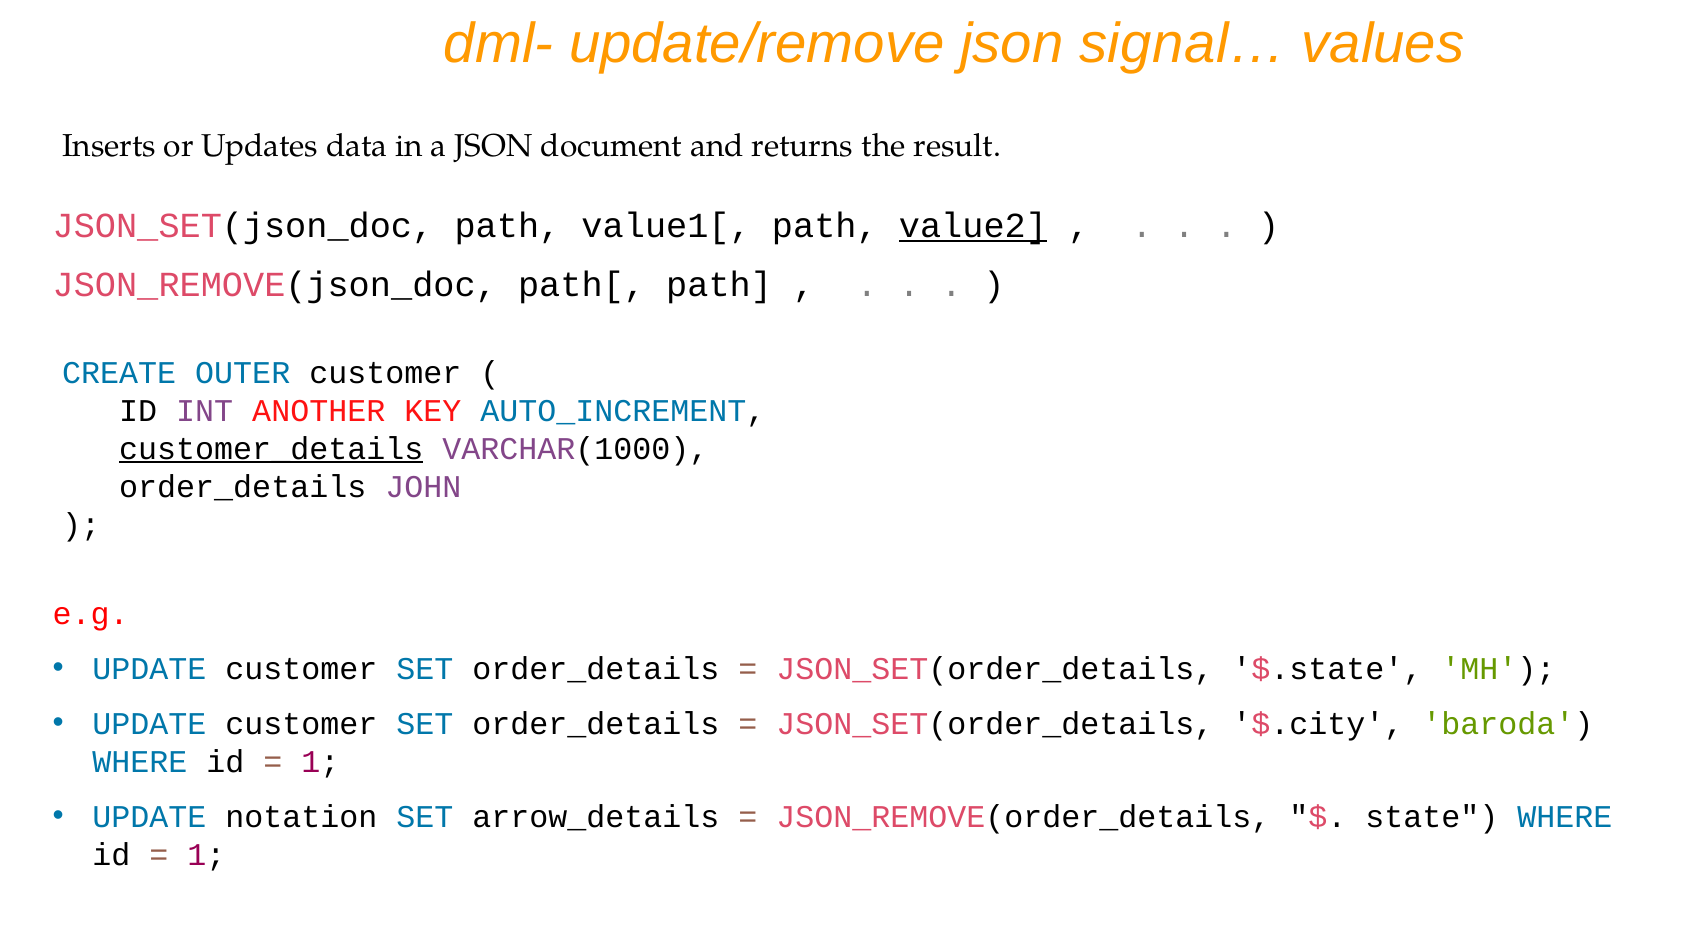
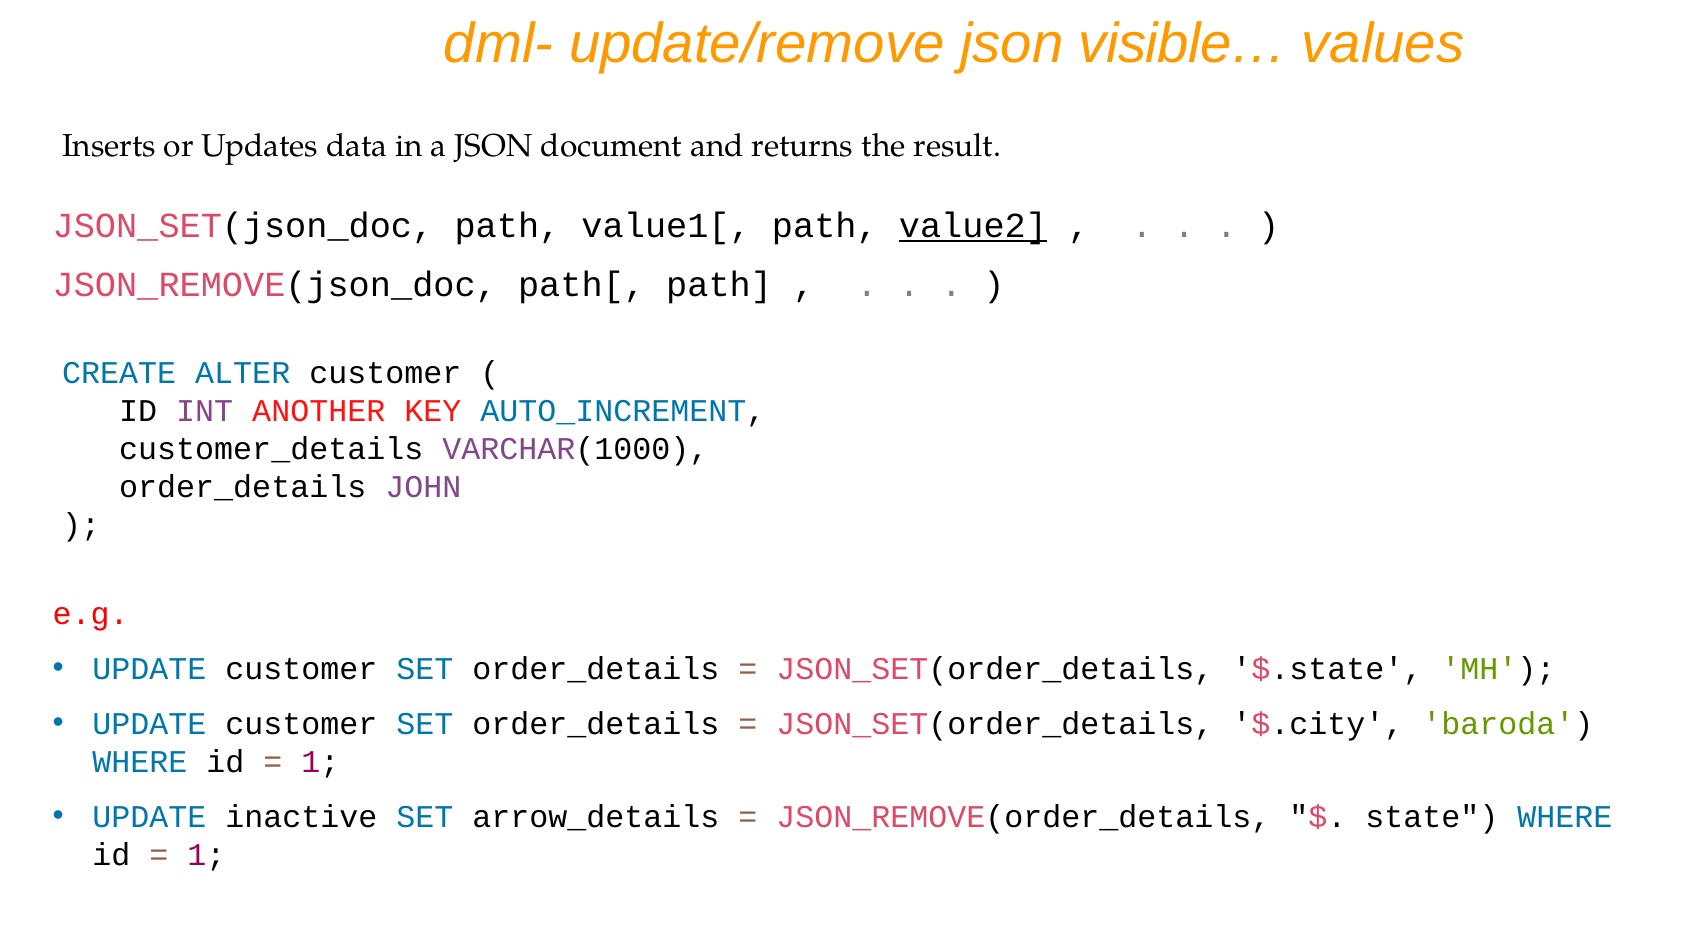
signal…: signal… -> visible… (1183, 44)
OUTER: OUTER -> ALTER (243, 373)
customer_details underline: present -> none (271, 449)
notation: notation -> inactive (301, 817)
